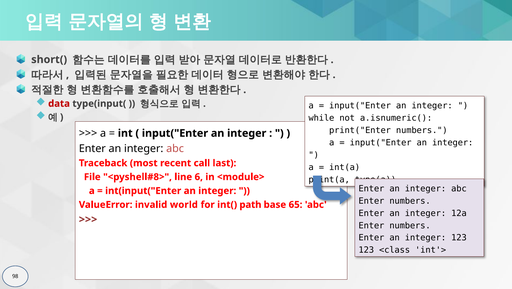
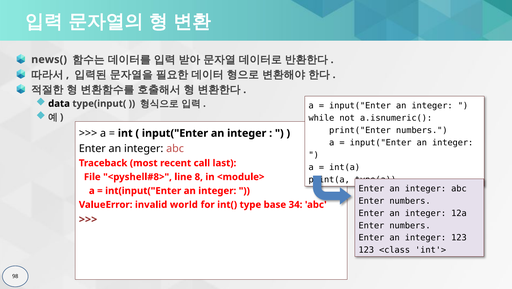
short(: short( -> news( (49, 60)
data colour: red -> black (59, 104)
6: 6 -> 8 (199, 177)
path: path -> type (250, 205)
65: 65 -> 34 (296, 205)
